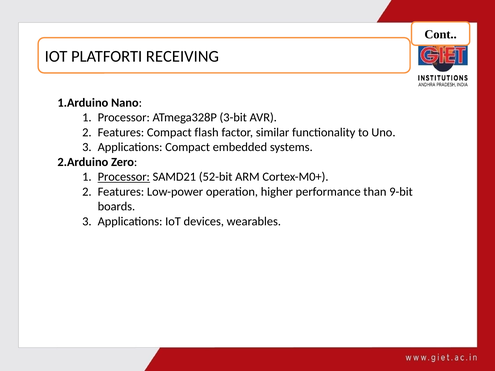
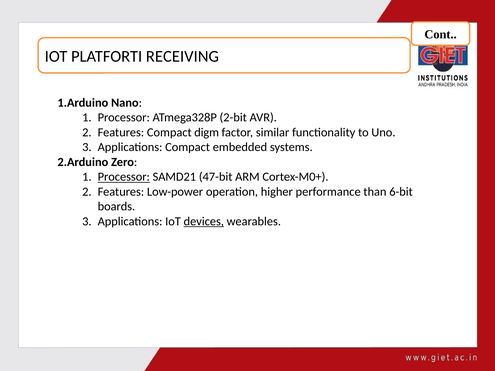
3-bit: 3-bit -> 2-bit (233, 118)
flash: flash -> digm (207, 132)
52-bit: 52-bit -> 47-bit (216, 177)
9-bit: 9-bit -> 6-bit (401, 192)
devices underline: none -> present (204, 222)
